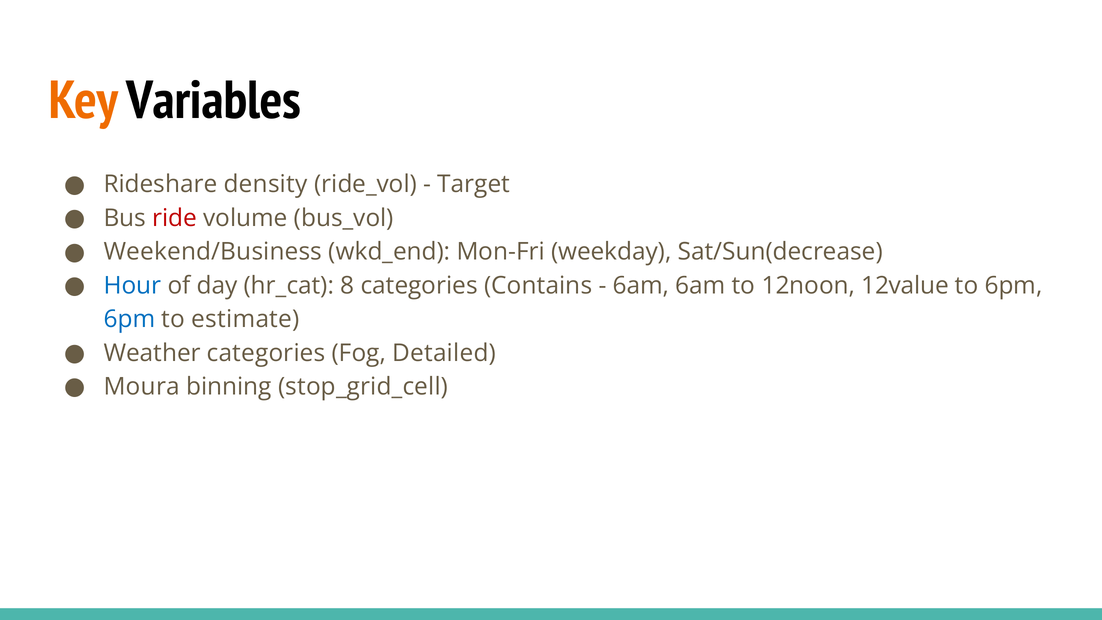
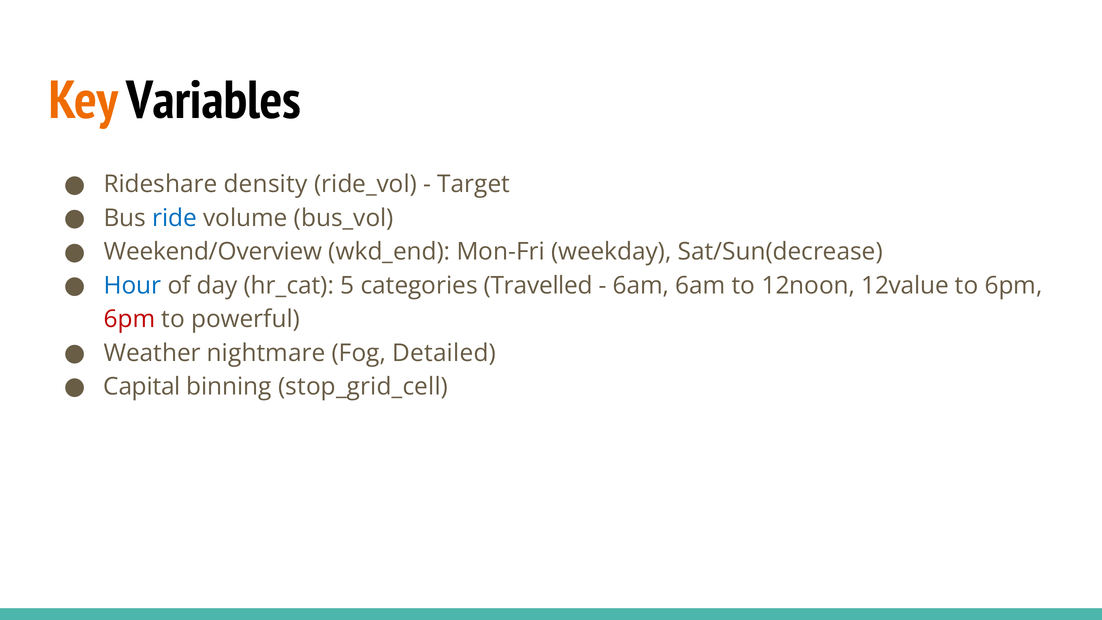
ride colour: red -> blue (175, 218)
Weekend/Business: Weekend/Business -> Weekend/Overview (213, 252)
8: 8 -> 5 (347, 286)
Contains: Contains -> Travelled (538, 286)
6pm colour: blue -> red (129, 319)
estimate: estimate -> powerful (246, 319)
Weather categories: categories -> nightmare (266, 353)
Moura: Moura -> Capital (142, 387)
